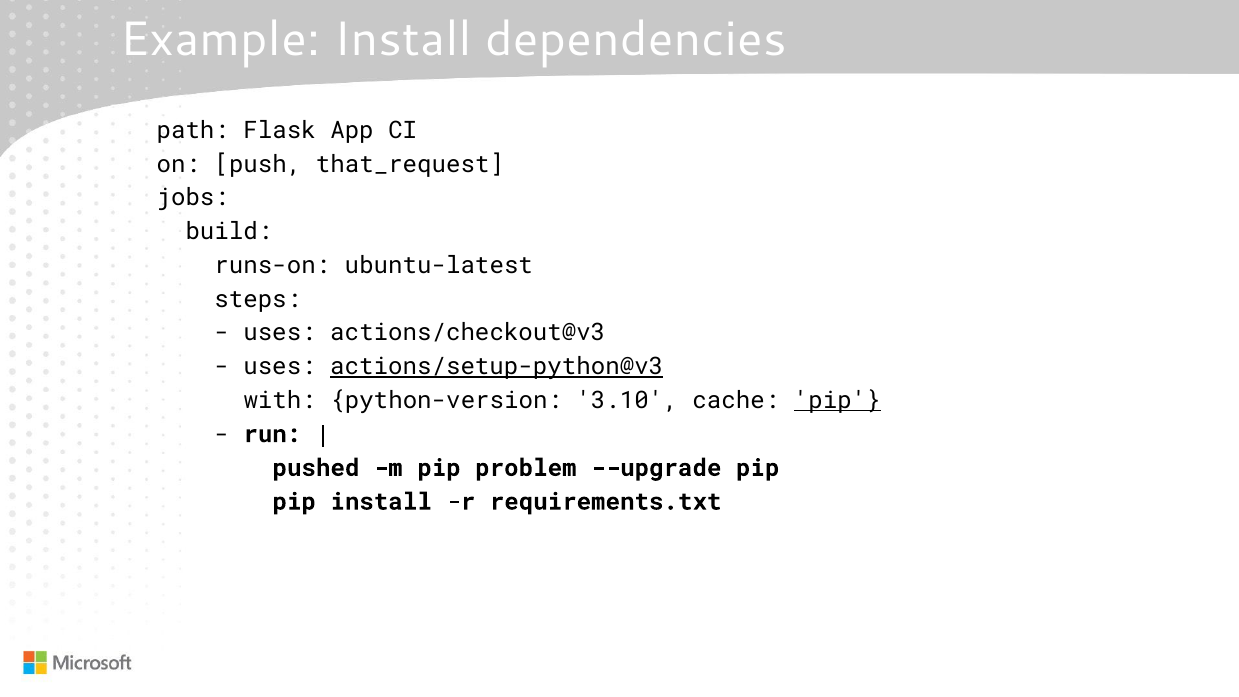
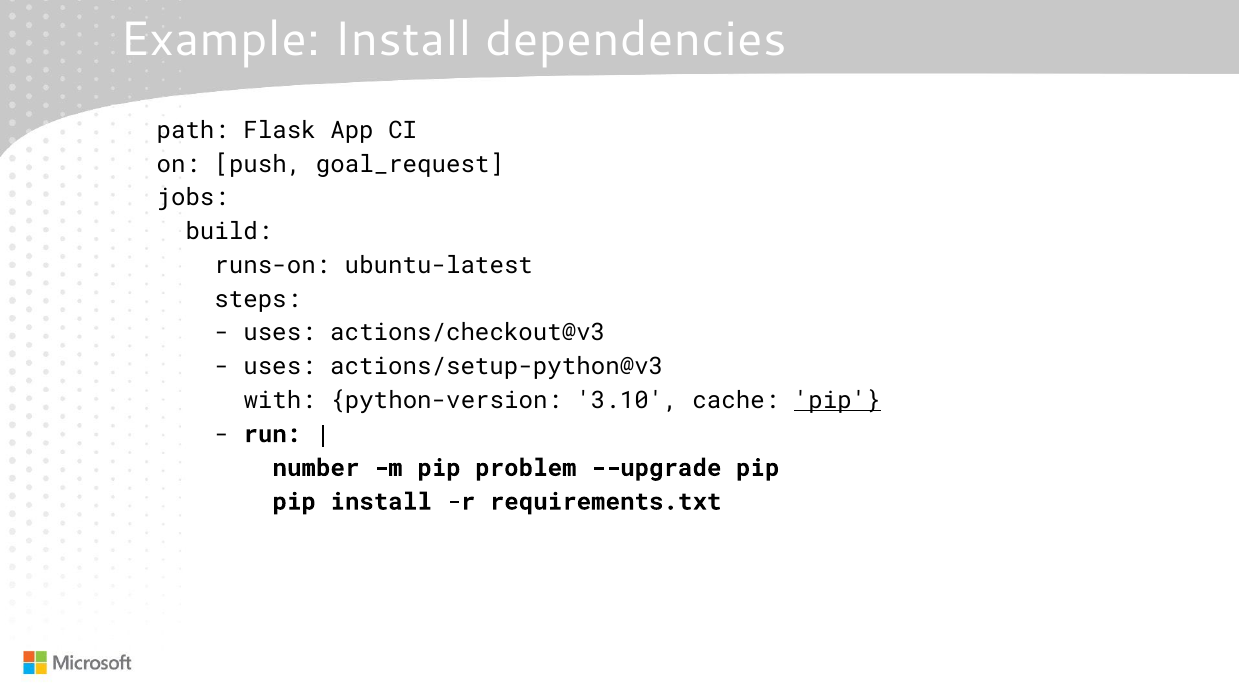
that_request: that_request -> goal_request (410, 164)
actions/setup-python@v3 underline: present -> none (497, 367)
pushed: pushed -> number (316, 468)
